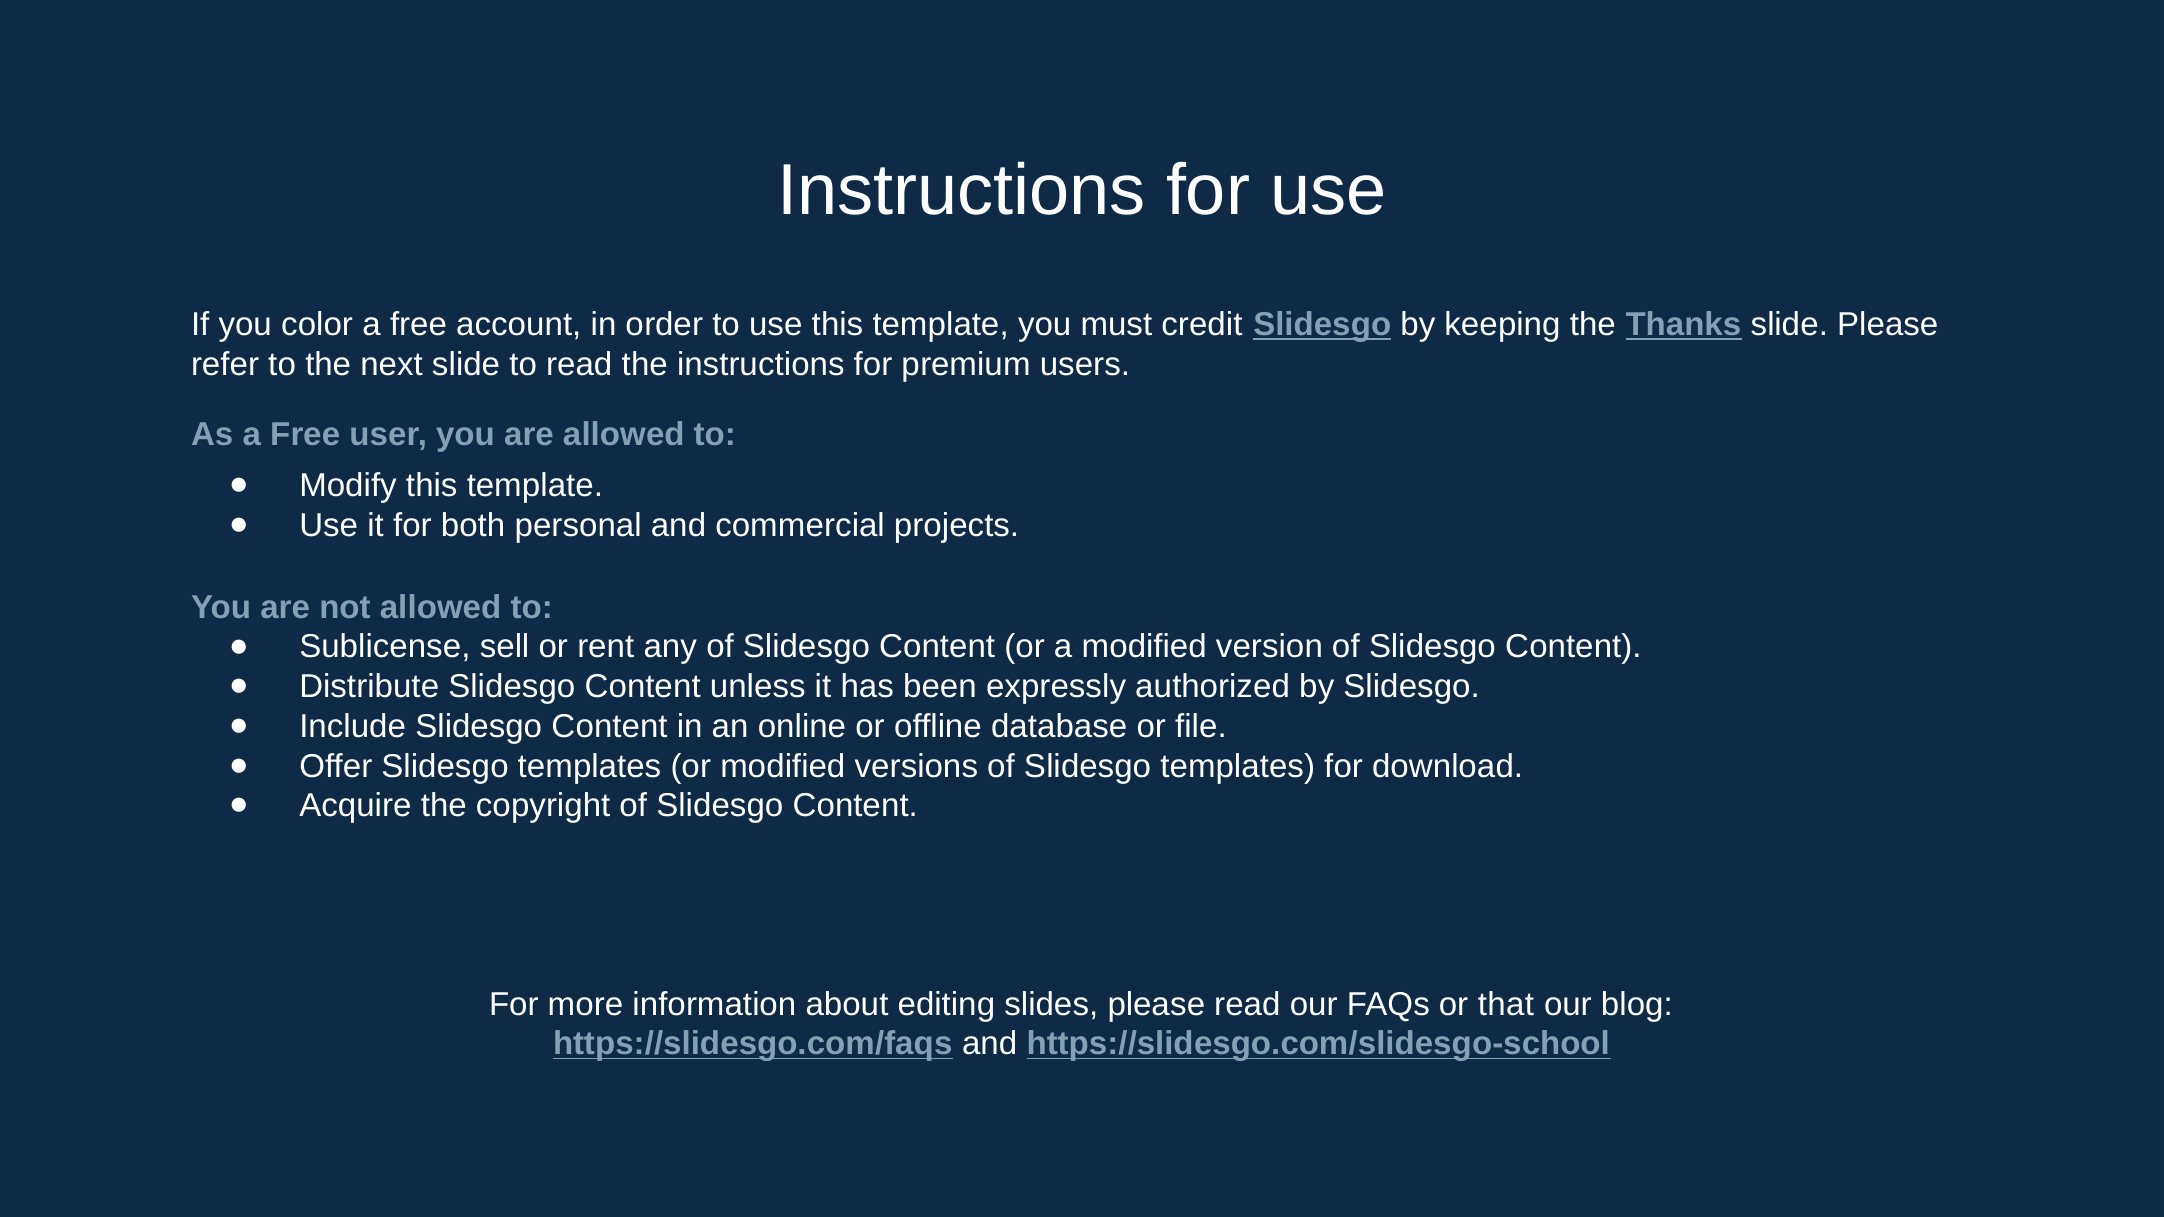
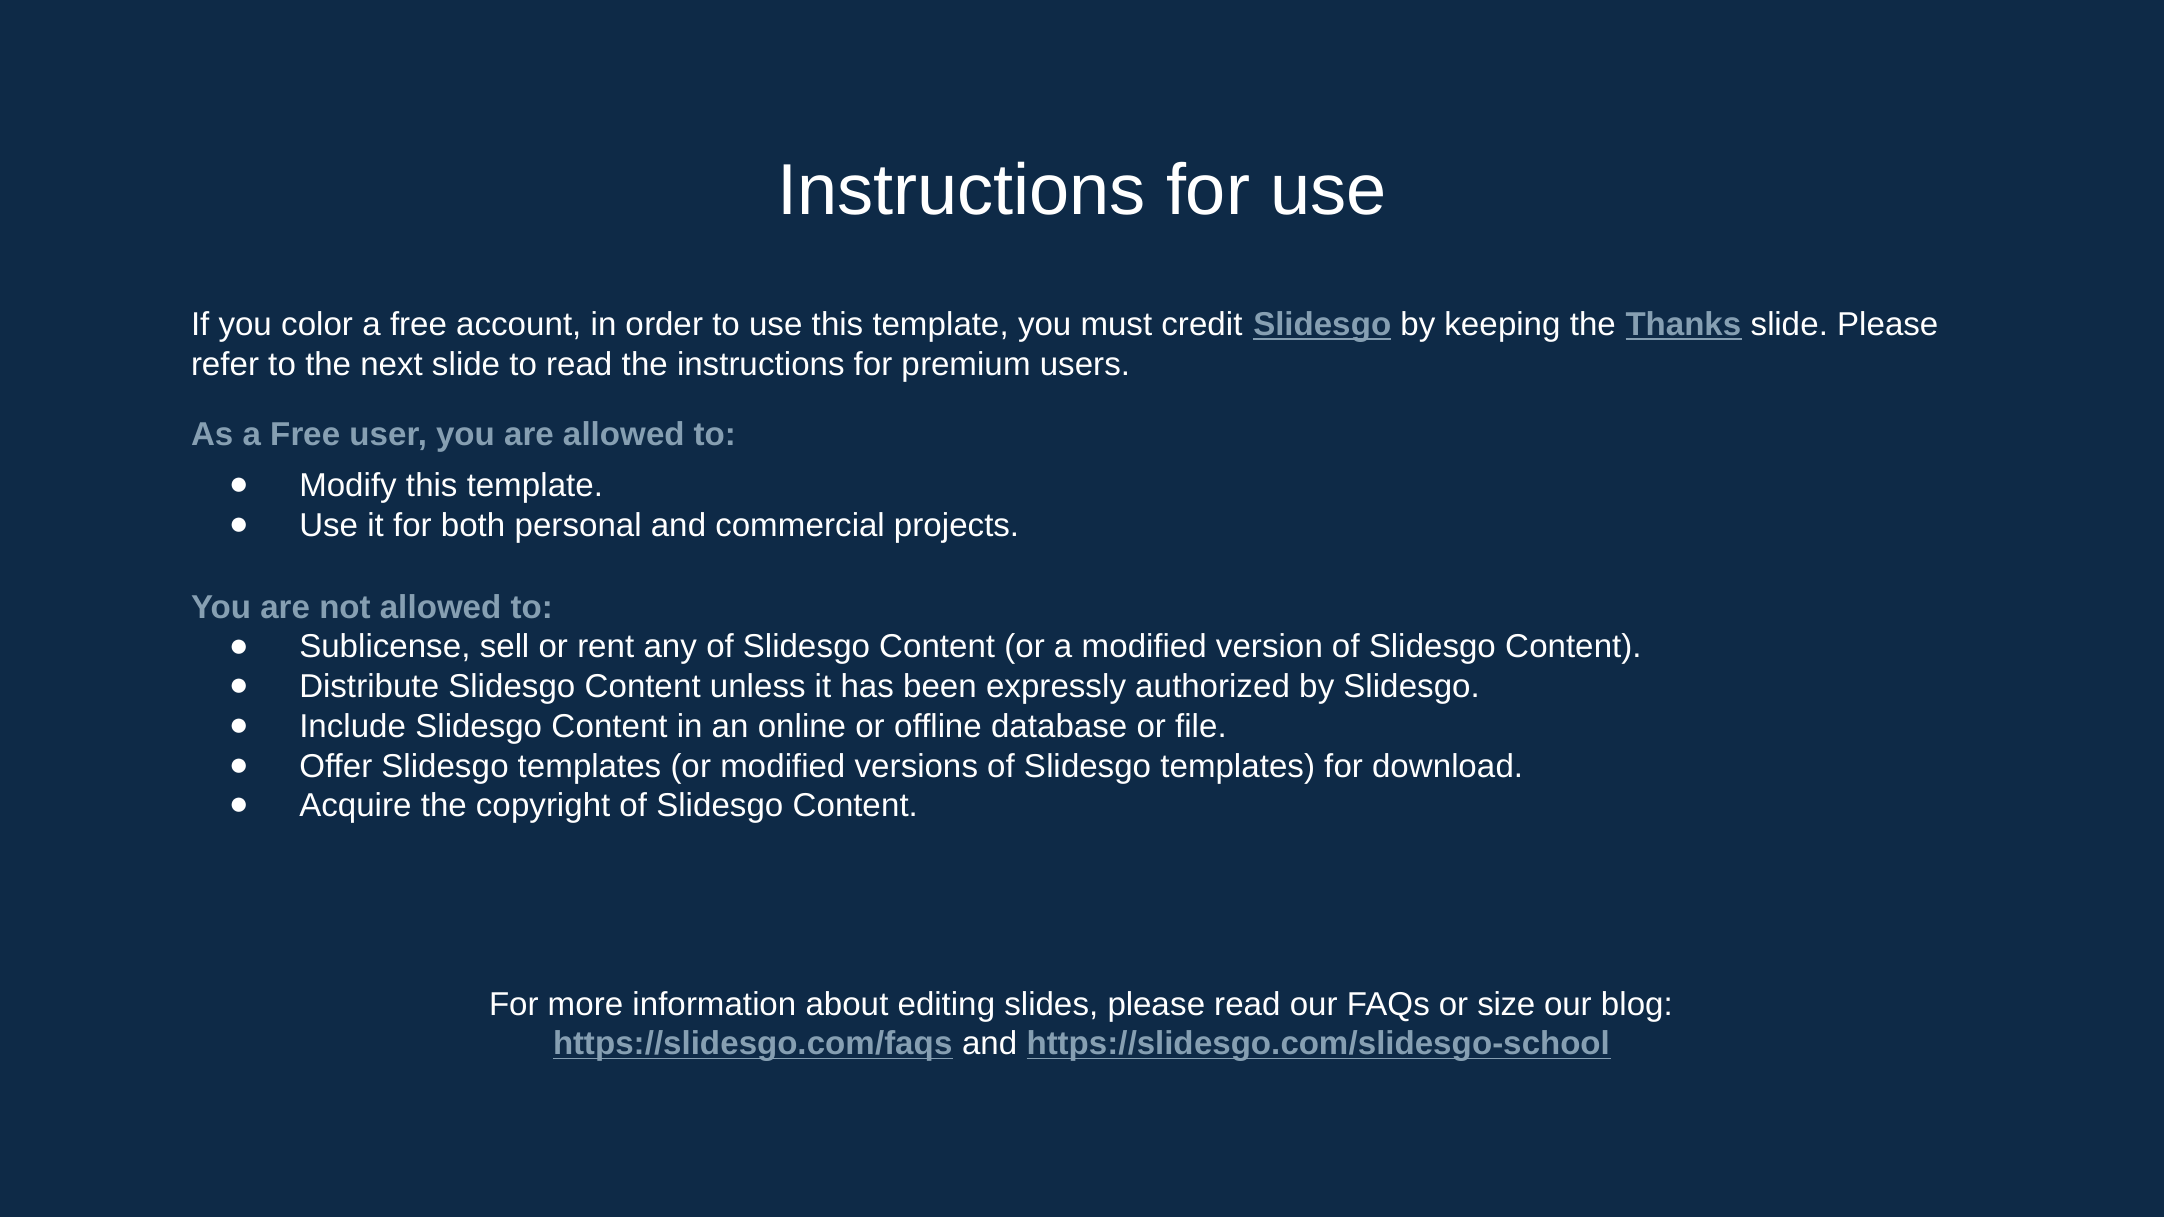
that: that -> size (1506, 1005)
